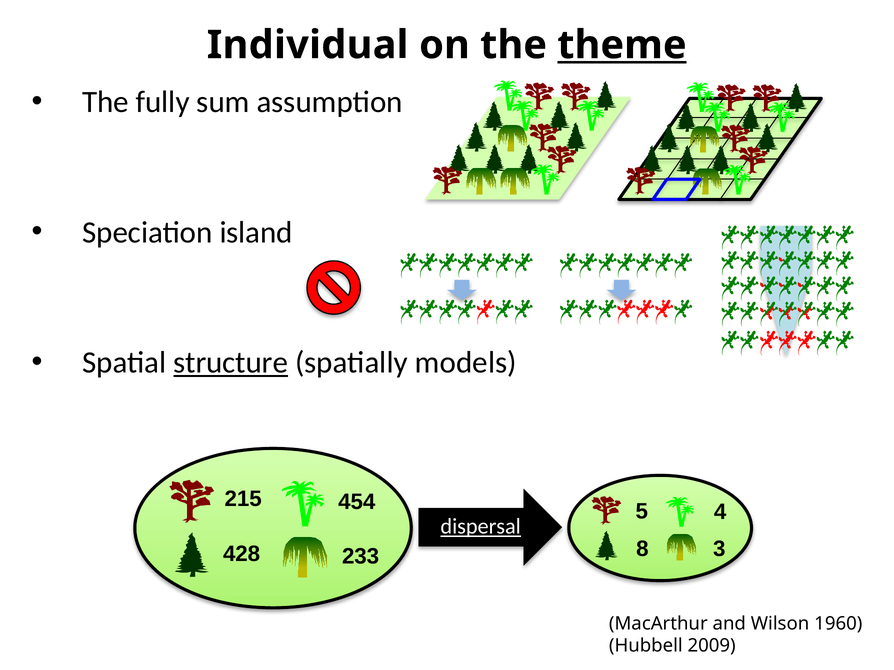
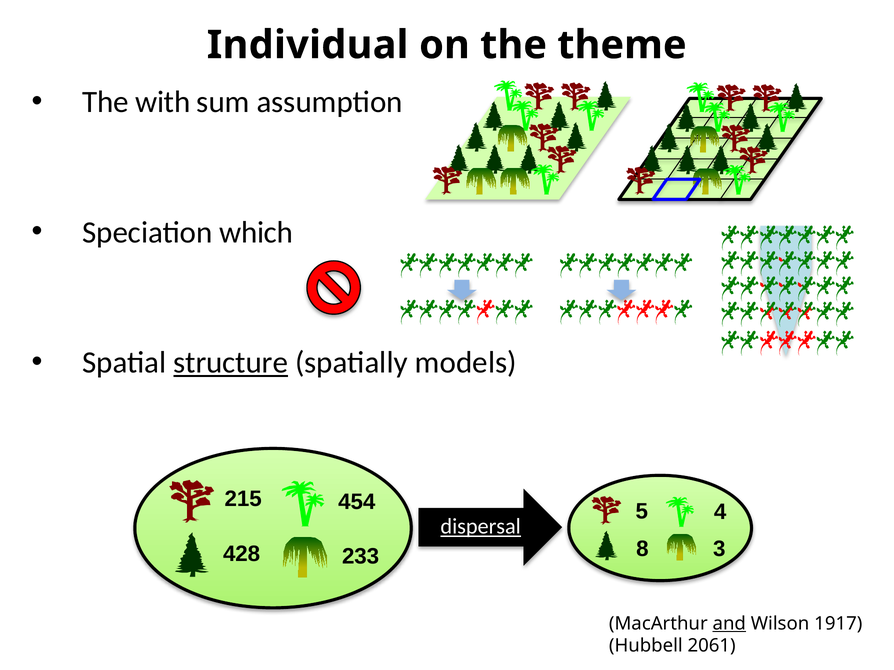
theme underline: present -> none (622, 45)
fully: fully -> with (163, 102)
island: island -> which (256, 233)
and underline: none -> present (729, 624)
1960: 1960 -> 1917 (838, 624)
2009: 2009 -> 2061 (712, 646)
